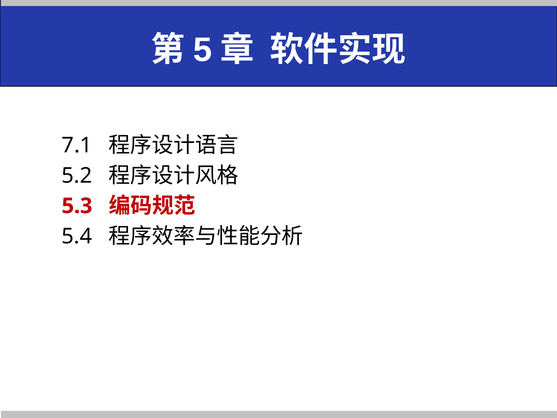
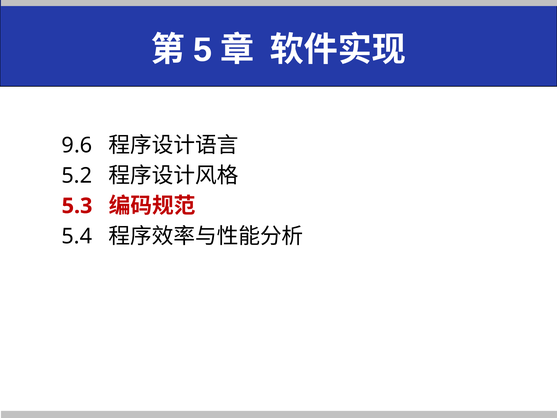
7.1: 7.1 -> 9.6 (77, 145)
